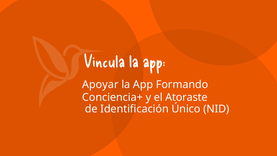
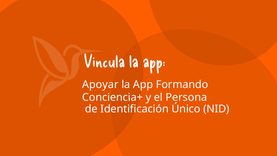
Atoraste: Atoraste -> Persona (186, 97)
